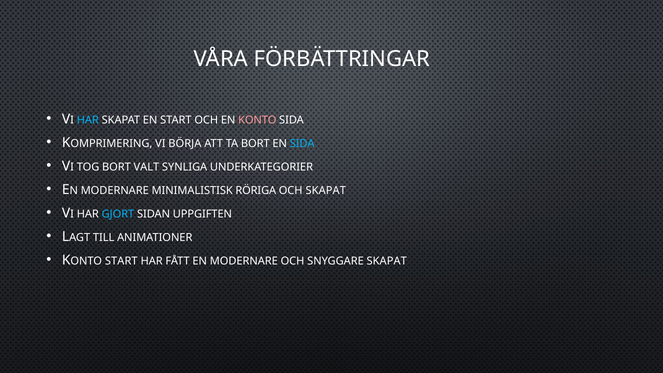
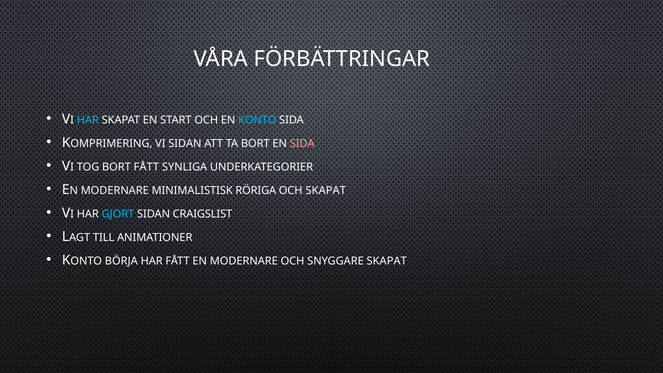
KONTO colour: pink -> light blue (257, 120)
VI BÖRJA: BÖRJA -> SIDAN (185, 143)
SIDA colour: light blue -> pink (302, 143)
BORT VALT: VALT -> FÅTT (146, 167)
UPPGIFTEN: UPPGIFTEN -> CRAIGSLIST (202, 214)
START: START -> BÖRJA (121, 261)
